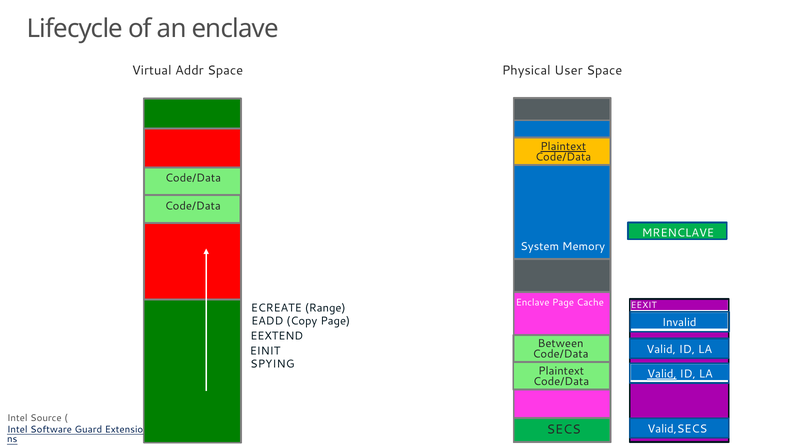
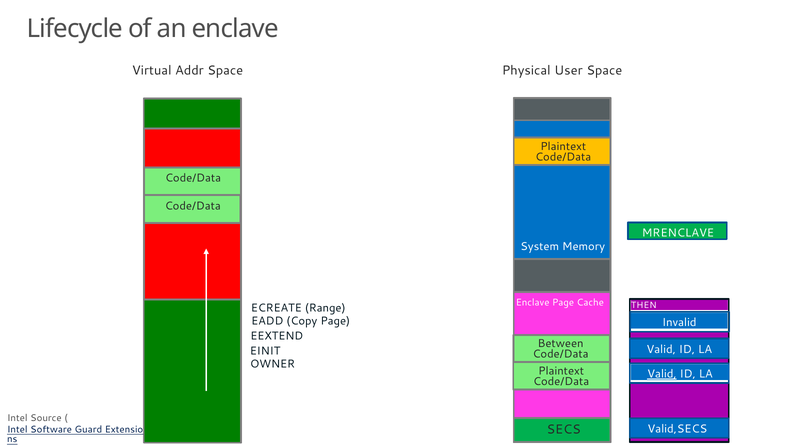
Plaintext underline: present -> none (563, 147)
EEXIT: EEXIT -> THEN (644, 305)
SPYING: SPYING -> OWNER (273, 364)
